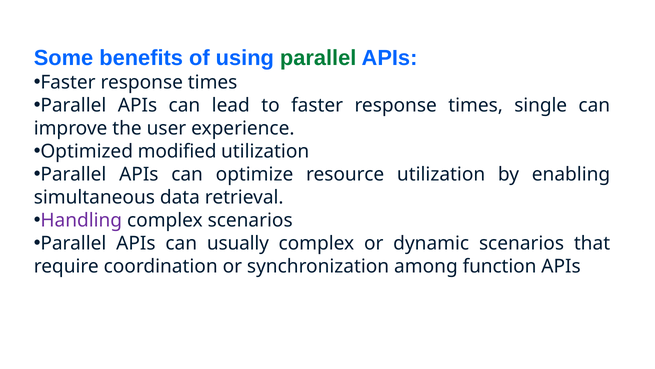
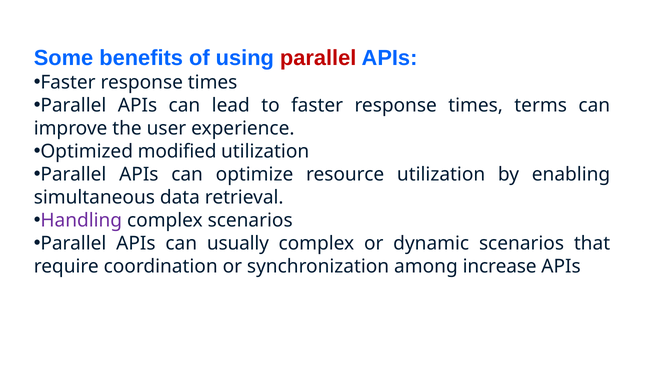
parallel colour: green -> red (318, 58)
single: single -> terms (541, 105)
function: function -> increase (500, 266)
